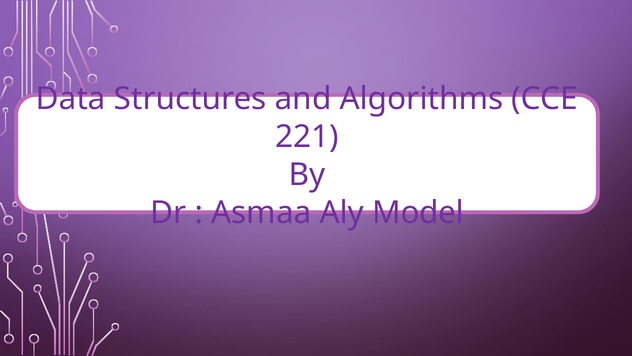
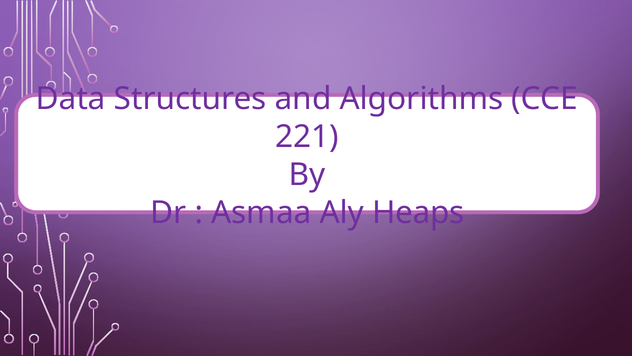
Model: Model -> Heaps (418, 212)
